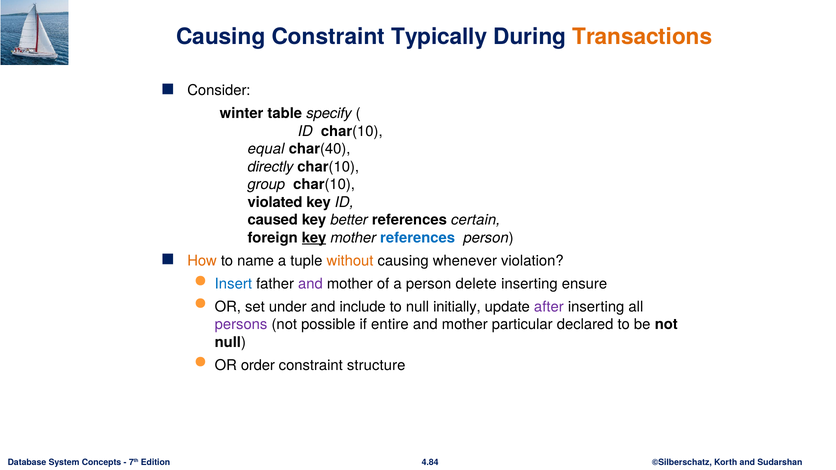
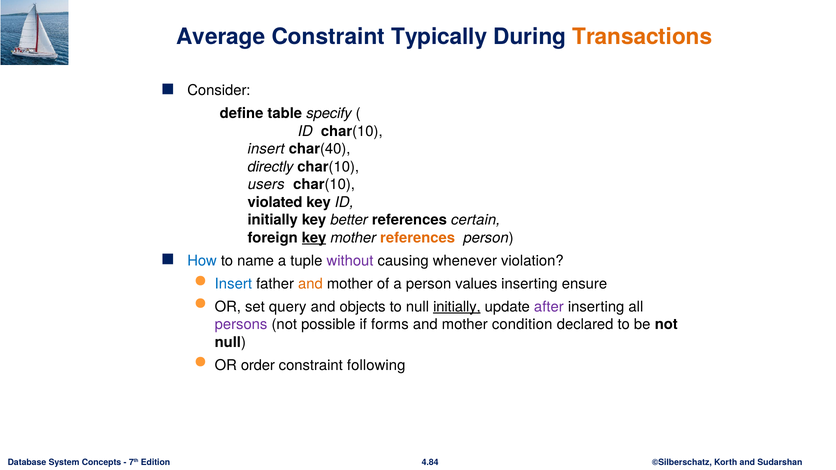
Causing: Causing -> Average (221, 37)
winter: winter -> define (242, 114)
equal: equal -> insert (266, 149)
group: group -> users (266, 185)
caused: caused -> initially (273, 220)
references colour: blue -> orange (418, 238)
How colour: orange -> blue (202, 261)
without colour: orange -> purple (350, 261)
and colour: purple -> orange (310, 284)
delete: delete -> values (476, 284)
under: under -> query (288, 307)
include: include -> objects (363, 307)
initially underline: none -> present (457, 307)
entire: entire -> forms (390, 325)
particular: particular -> condition (522, 325)
structure: structure -> following (376, 365)
